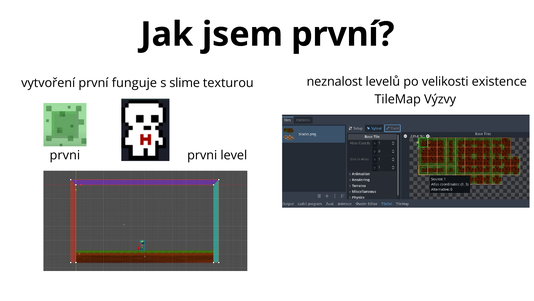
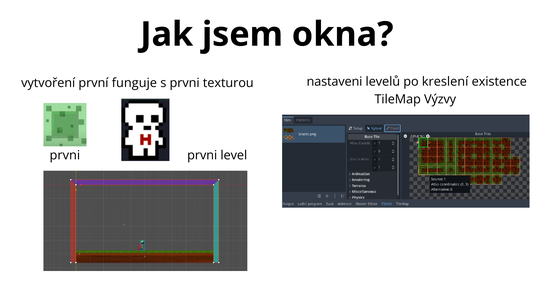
jsem první: první -> okna (343, 34)
neznalost: neznalost -> nastaveni (335, 81)
velikosti: velikosti -> kreslení (445, 81)
s slime: slime -> prvni (185, 83)
